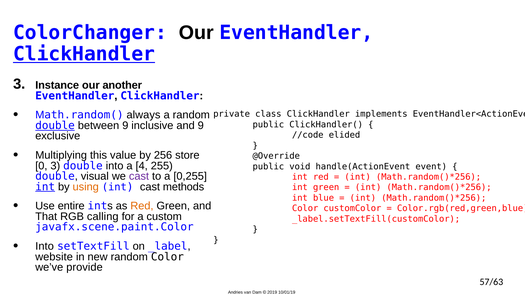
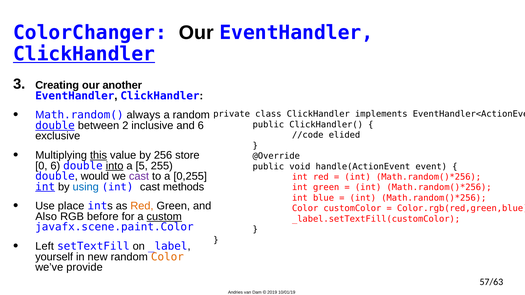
Instance: Instance -> Creating (57, 85)
between 9: 9 -> 2 (125, 126)
and 9: 9 -> 6 (201, 126)
this underline: none -> present (99, 155)
0 3: 3 -> 6 (55, 166)
into underline: none -> present (115, 166)
4: 4 -> 5 (142, 166)
visual: visual -> would (95, 176)
using colour: orange -> blue (86, 187)
entire: entire -> place (71, 206)
That: That -> Also (46, 217)
calling: calling -> before (103, 217)
custom underline: none -> present (164, 217)
Into: Into -> Left (45, 247)
website: website -> yourself (54, 257)
Color colour: black -> orange (167, 257)
